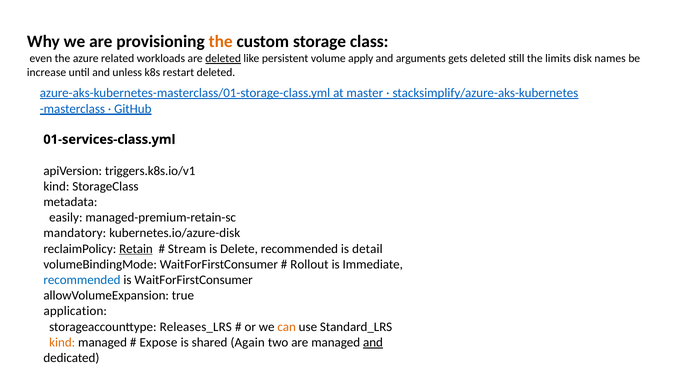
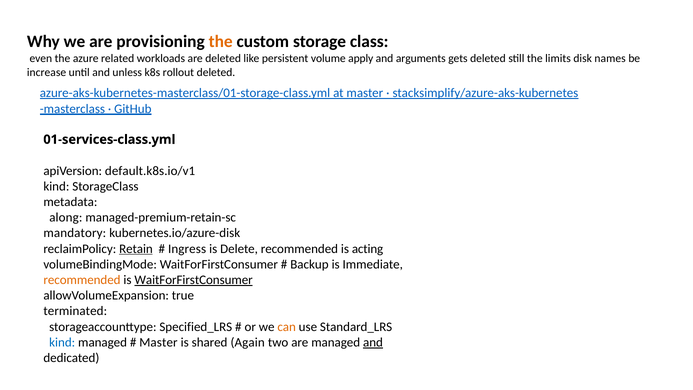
deleted underline: present -> none (223, 58)
restart: restart -> rollout (178, 72)
triggers.k8s.io/v1: triggers.k8s.io/v1 -> default.k8s.io/v1 (150, 171)
easily: easily -> along (66, 217)
Stream: Stream -> Ingress (187, 249)
detail: detail -> acting (368, 249)
Rollout: Rollout -> Backup (309, 264)
recommended colour: blue -> orange (82, 280)
WaitForFirstConsumer underline: none -> present (194, 280)
application: application -> terminated (75, 311)
Releases_LRS: Releases_LRS -> Specified_LRS (196, 327)
kind colour: orange -> blue (62, 342)
Expose: Expose -> Master (158, 342)
